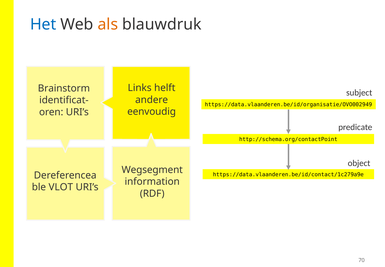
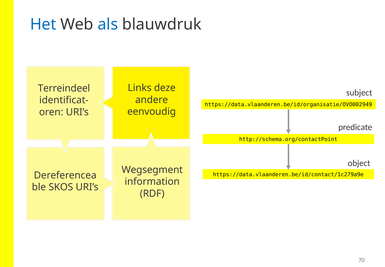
als colour: orange -> blue (108, 24)
helft: helft -> deze (165, 88)
Brainstorm: Brainstorm -> Terreindeel (64, 88)
VLOT: VLOT -> SKOS (61, 187)
